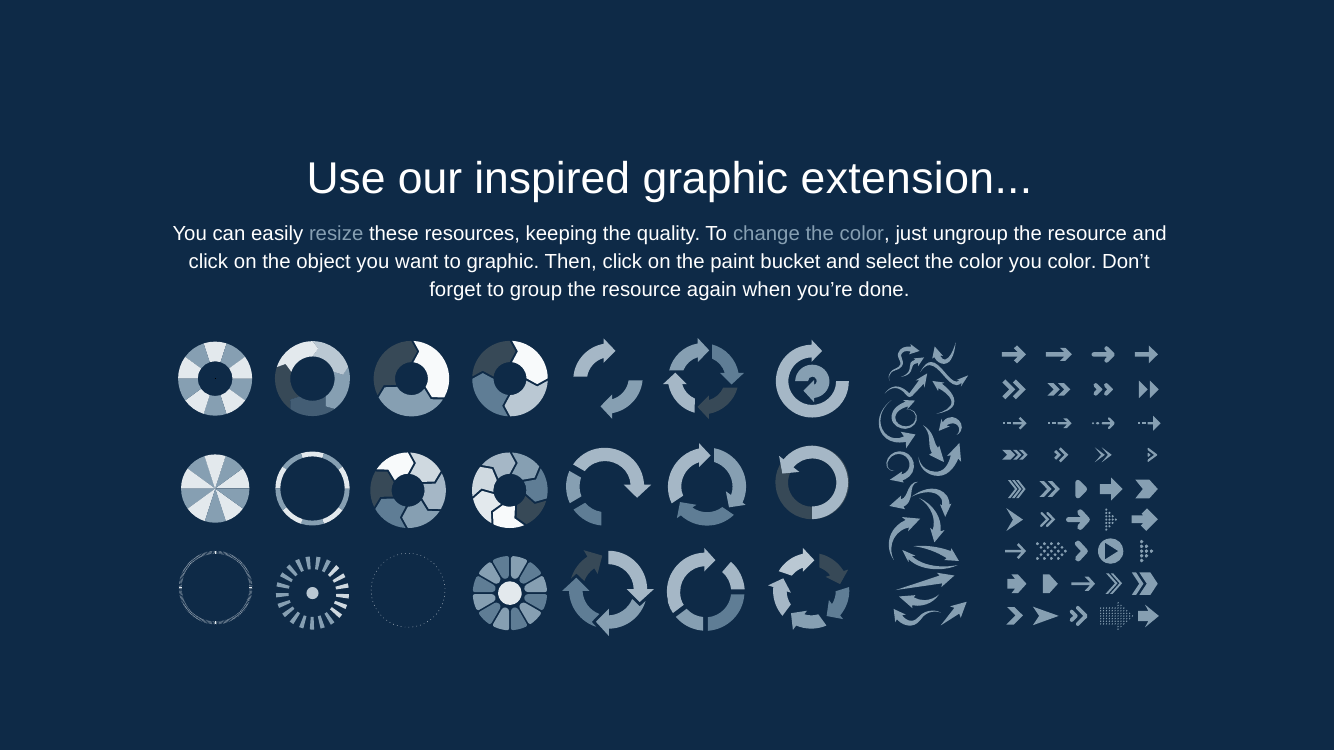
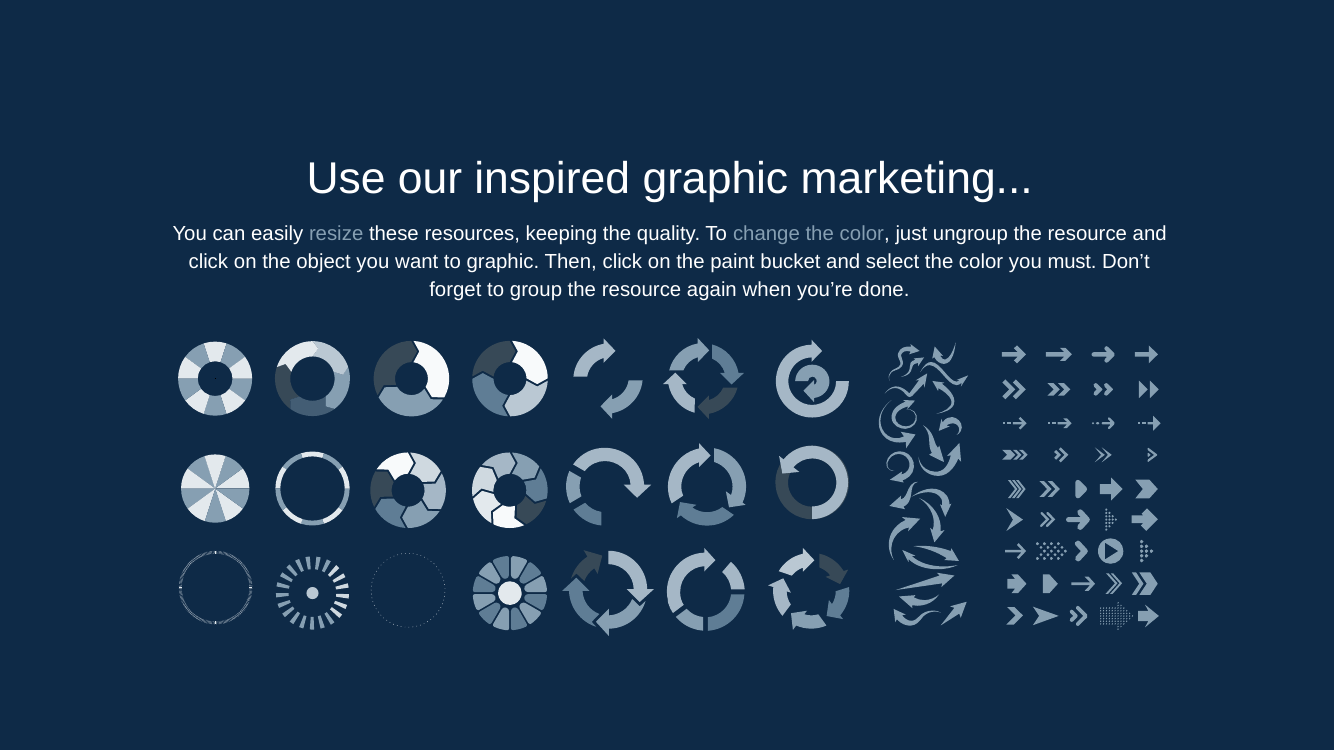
extension: extension -> marketing (917, 179)
you color: color -> must (1072, 262)
